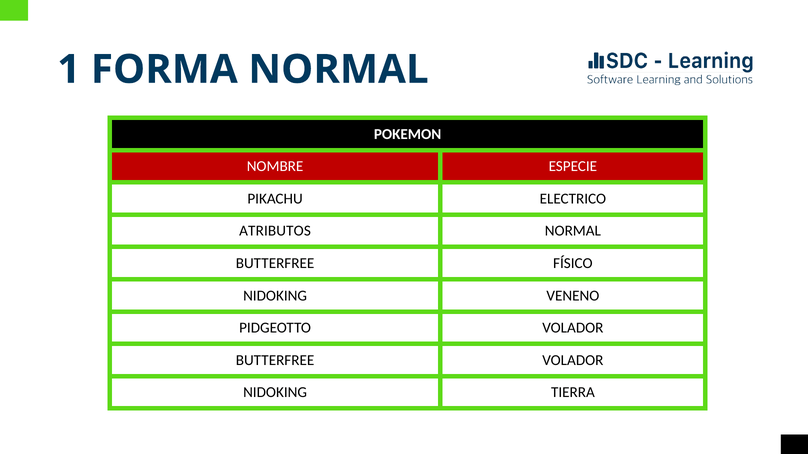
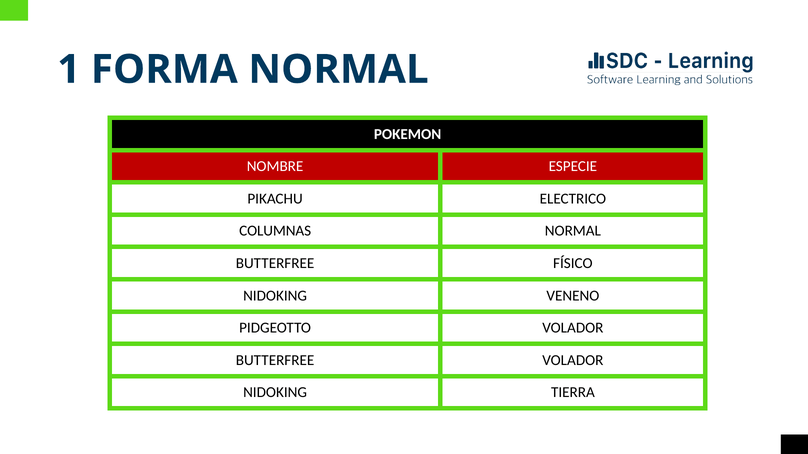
ATRIBUTOS: ATRIBUTOS -> COLUMNAS (275, 231)
